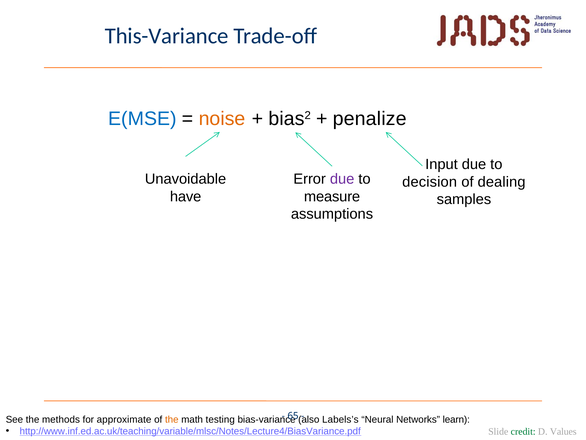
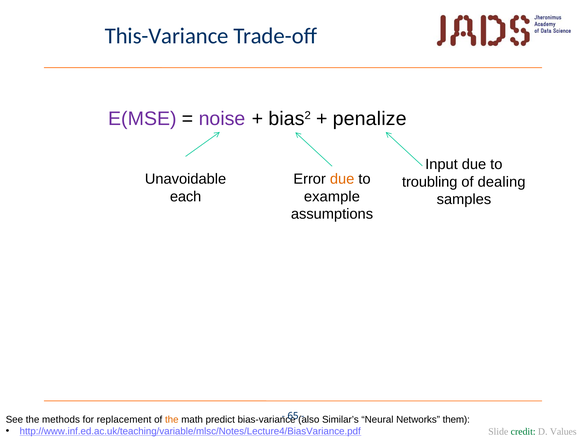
E(MSE colour: blue -> purple (142, 119)
noise colour: orange -> purple (222, 119)
due colour: purple -> orange (342, 179)
decision: decision -> troubling (430, 182)
have: have -> each (186, 196)
measure: measure -> example (332, 196)
approximate: approximate -> replacement (124, 419)
testing: testing -> predict (220, 419)
Labels’s: Labels’s -> Similar’s (340, 419)
learn: learn -> them (456, 419)
